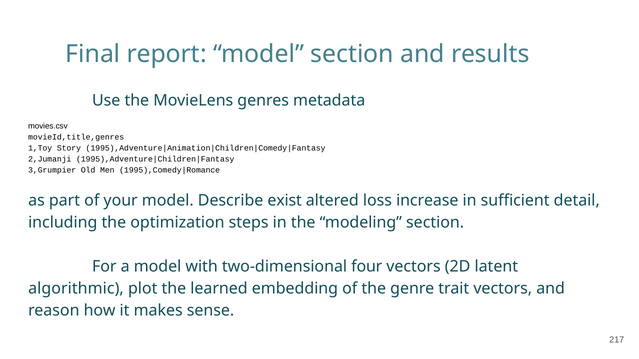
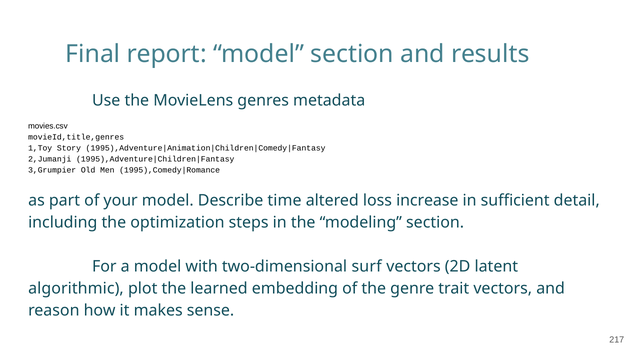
exist: exist -> time (284, 201)
four: four -> surf (367, 267)
